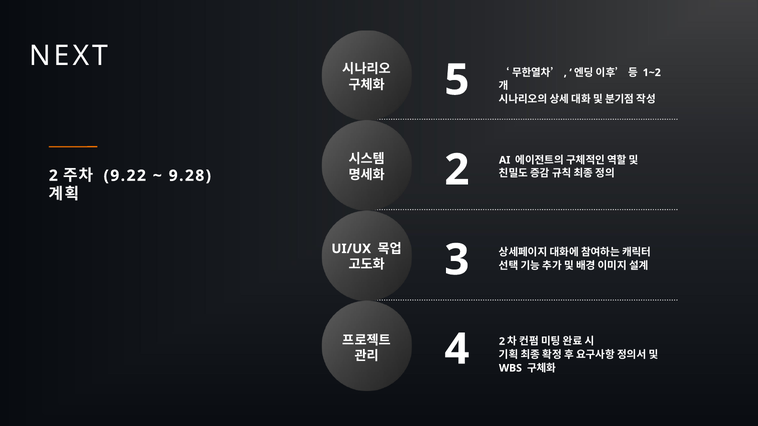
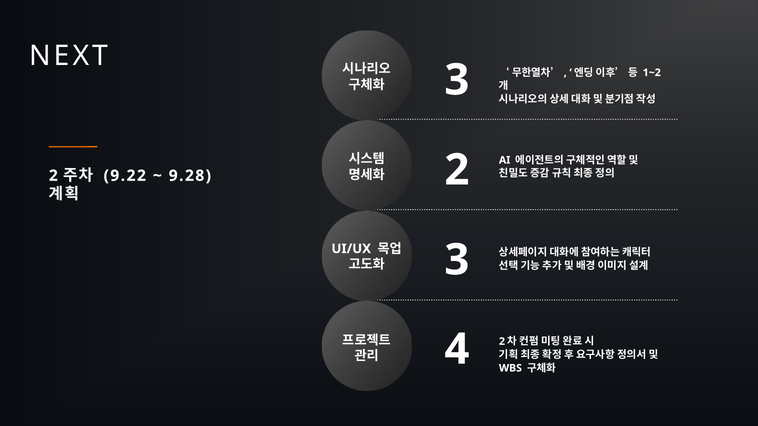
5: 5 -> 3 (457, 80)
